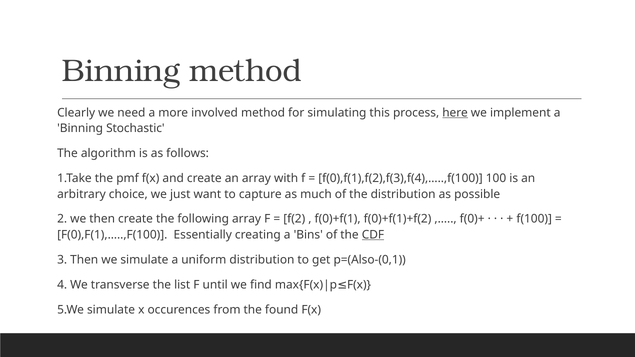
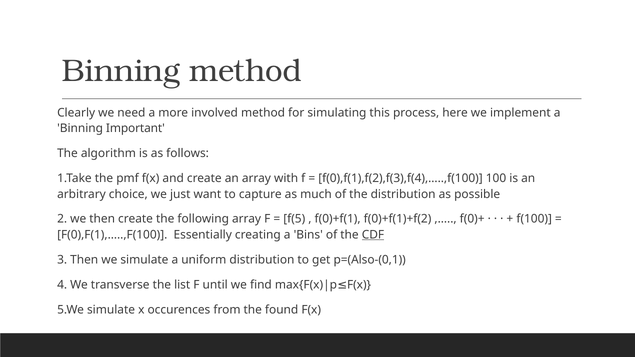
here underline: present -> none (455, 113)
Stochastic: Stochastic -> Important (135, 129)
f(2: f(2 -> f(5 (294, 219)
